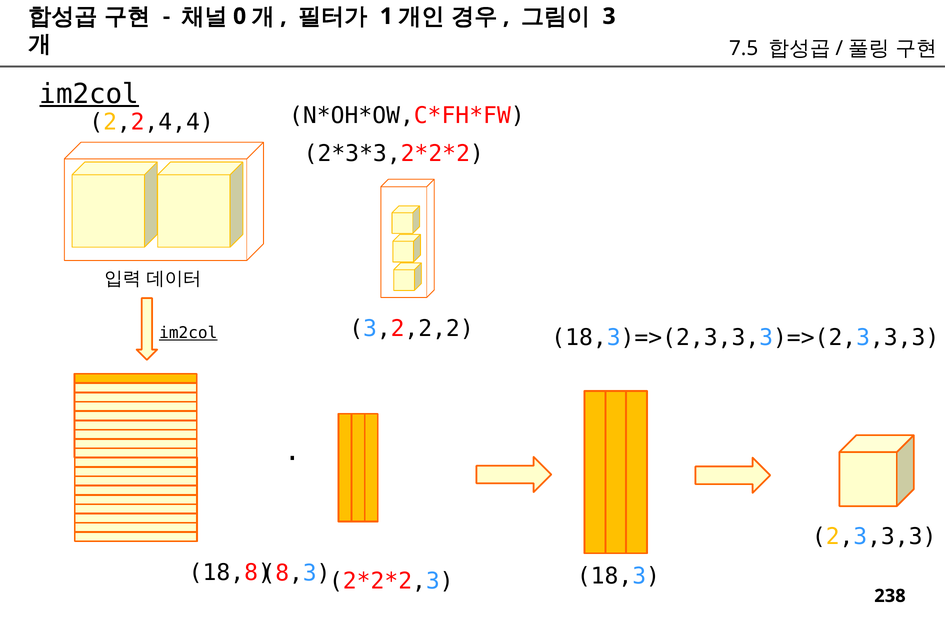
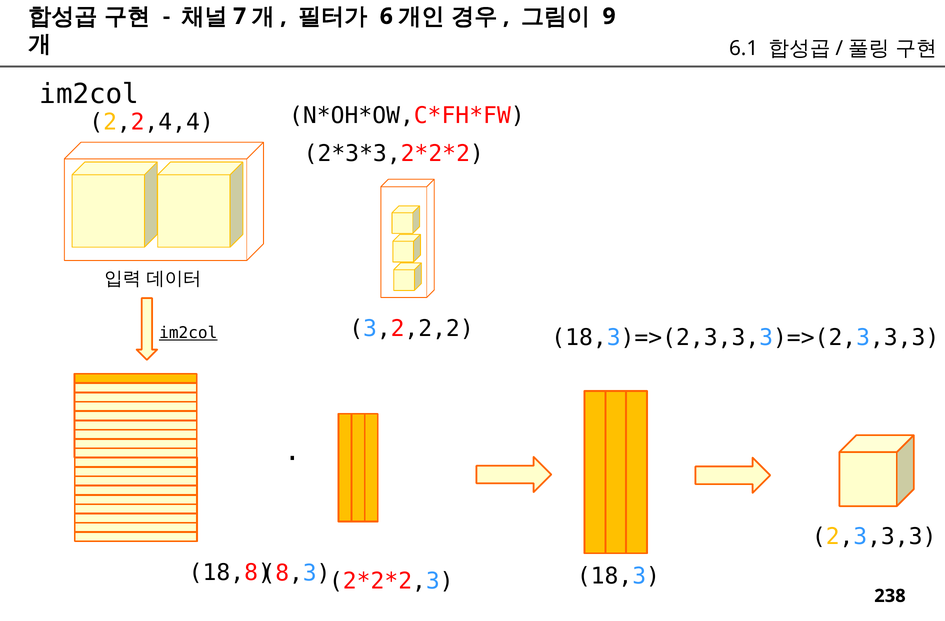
0: 0 -> 7 (240, 16)
1: 1 -> 6 (386, 16)
3: 3 -> 9 (609, 16)
7.5: 7.5 -> 6.1 (744, 48)
im2col underline: present -> none (89, 94)
